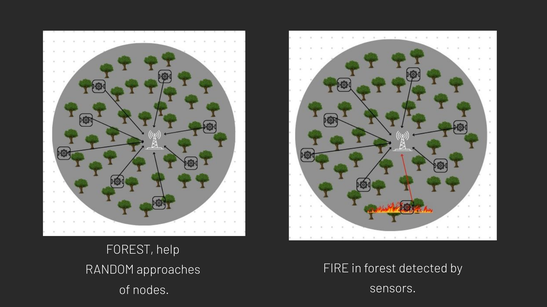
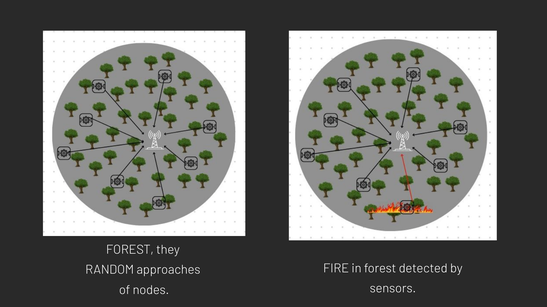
help: help -> they (168, 250)
